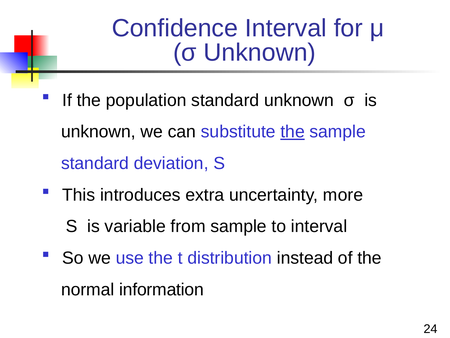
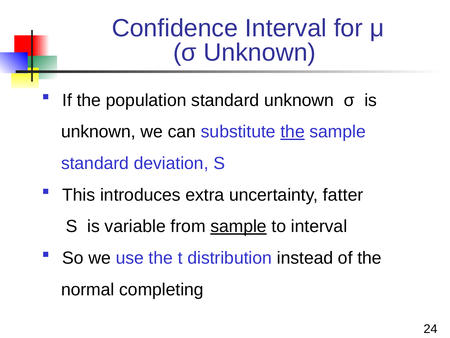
more: more -> fatter (343, 195)
sample underline: none -> present (239, 226)
information: information -> completing (161, 289)
